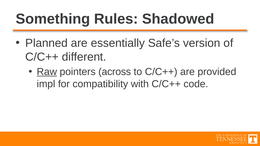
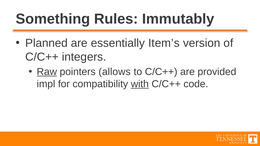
Shadowed: Shadowed -> Immutably (178, 19)
Safe’s: Safe’s -> Item’s (164, 43)
different: different -> integers (84, 57)
across: across -> allows (115, 72)
with underline: none -> present (140, 84)
